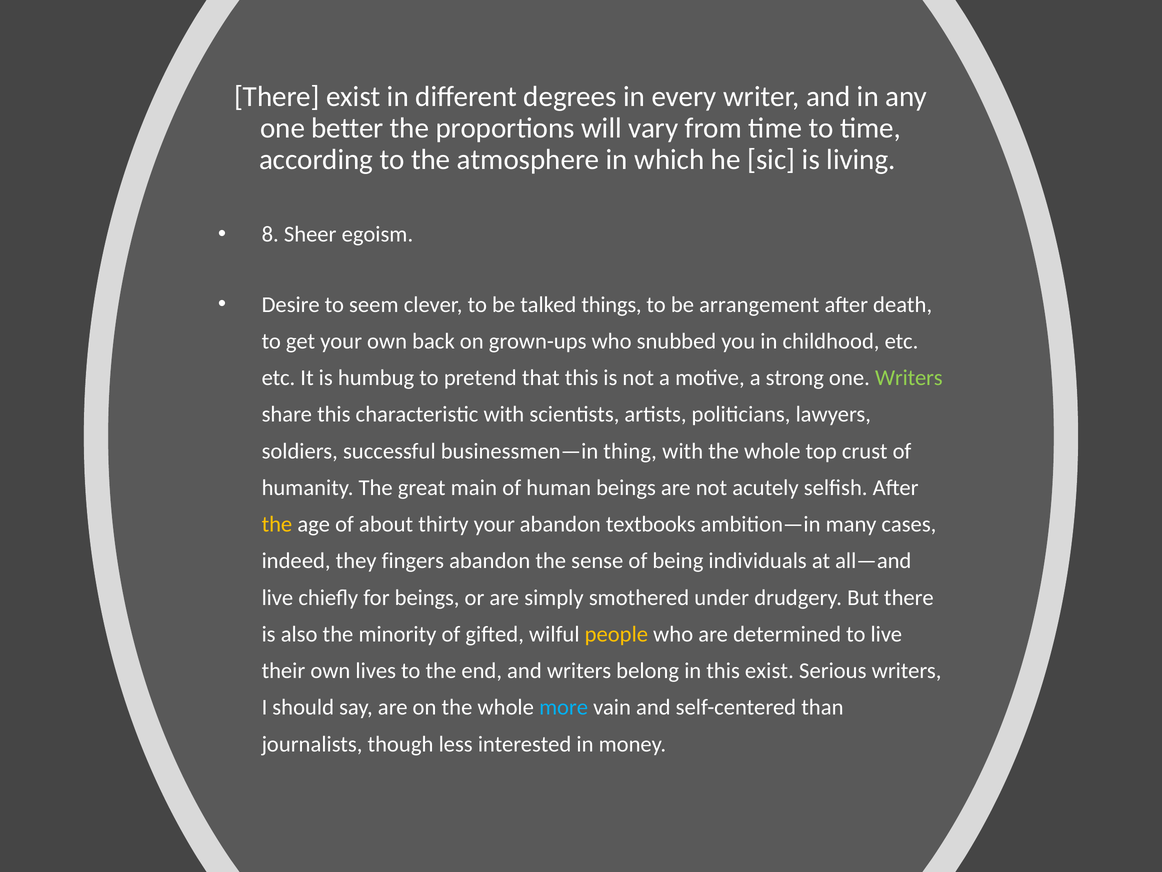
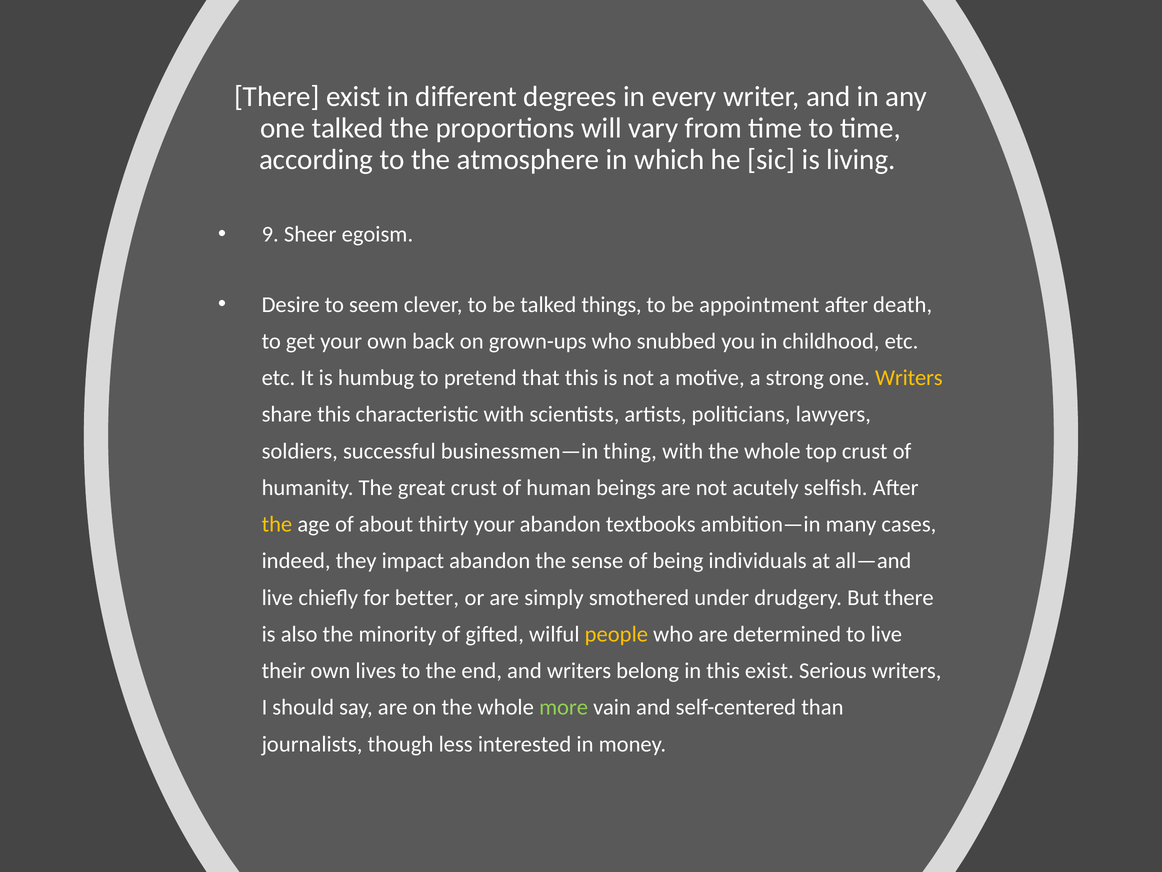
one better: better -> talked (347, 128)
8: 8 -> 9 (270, 234)
arrangement: arrangement -> appointment (759, 304)
Writers colour: light green -> yellow (909, 378)
great main: main -> crust (474, 487)
fingers: fingers -> impact (413, 561)
for beings: beings -> better (427, 597)
more colour: light blue -> light green (564, 707)
